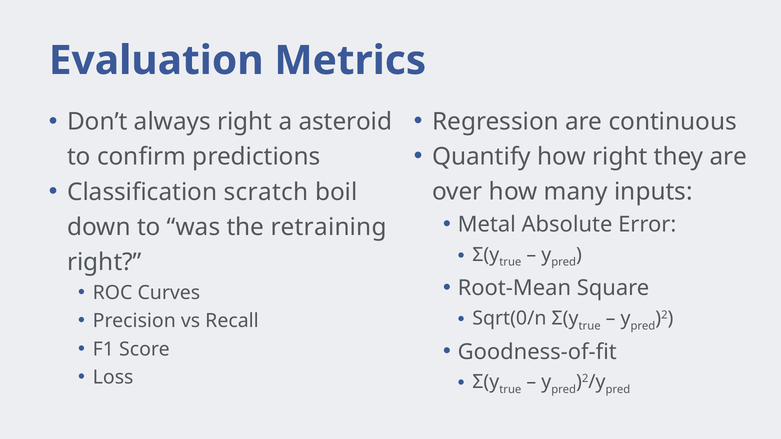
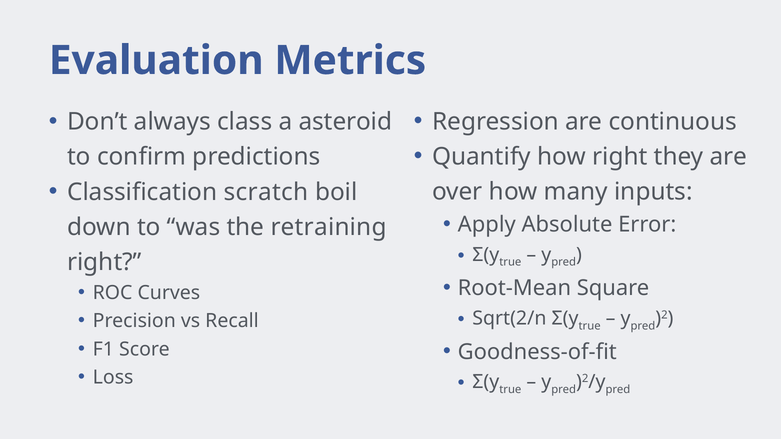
always right: right -> class (245, 122)
Metal: Metal -> Apply (487, 225)
Sqrt(0/n: Sqrt(0/n -> Sqrt(2/n (509, 318)
